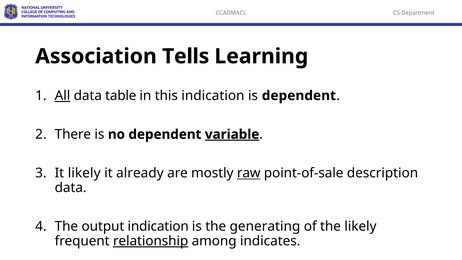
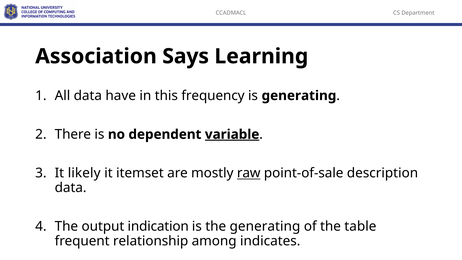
Tells: Tells -> Says (186, 56)
All underline: present -> none (62, 96)
table: table -> have (121, 96)
this indication: indication -> frequency (213, 96)
is dependent: dependent -> generating (299, 96)
already: already -> itemset (140, 173)
the likely: likely -> table (360, 226)
relationship underline: present -> none (151, 241)
